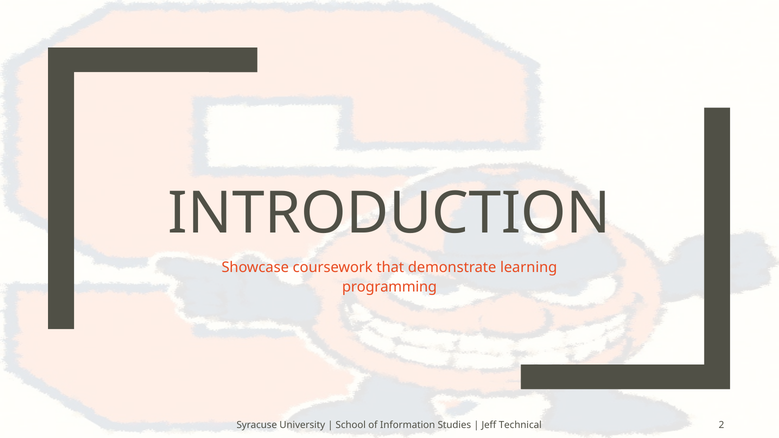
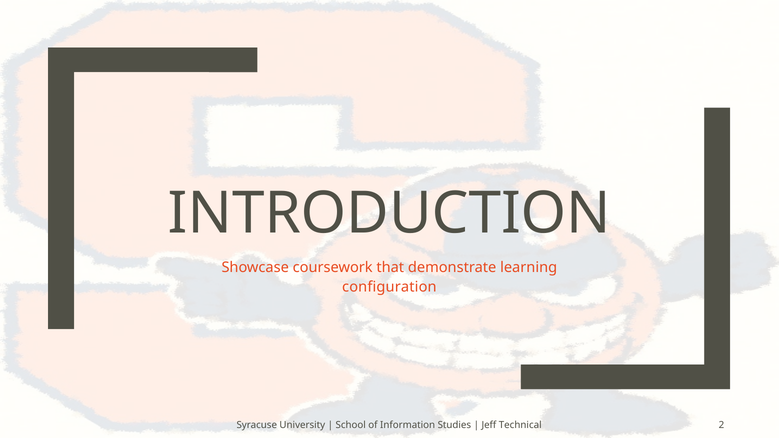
programming: programming -> configuration (389, 287)
